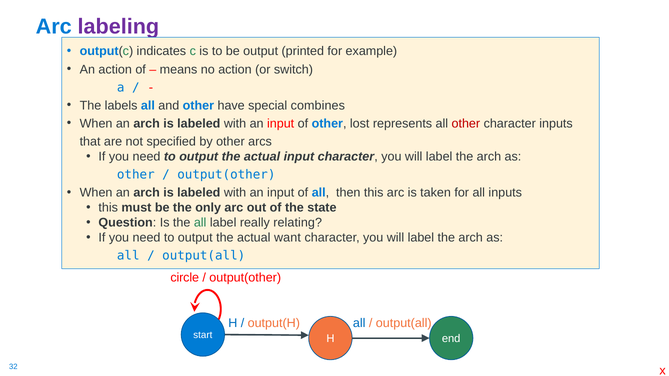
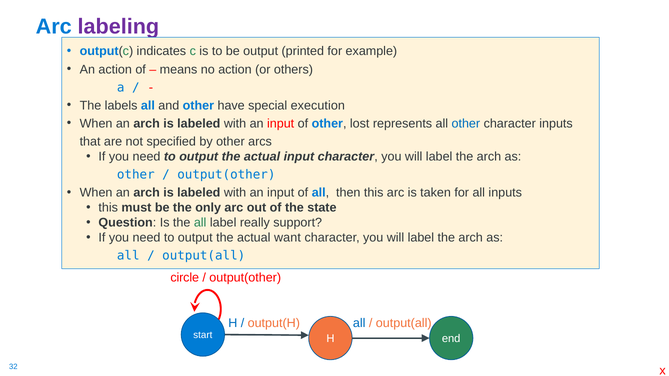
switch: switch -> others (293, 69)
combines: combines -> execution (318, 106)
other colour: red -> blue (466, 124)
relating: relating -> support (298, 223)
